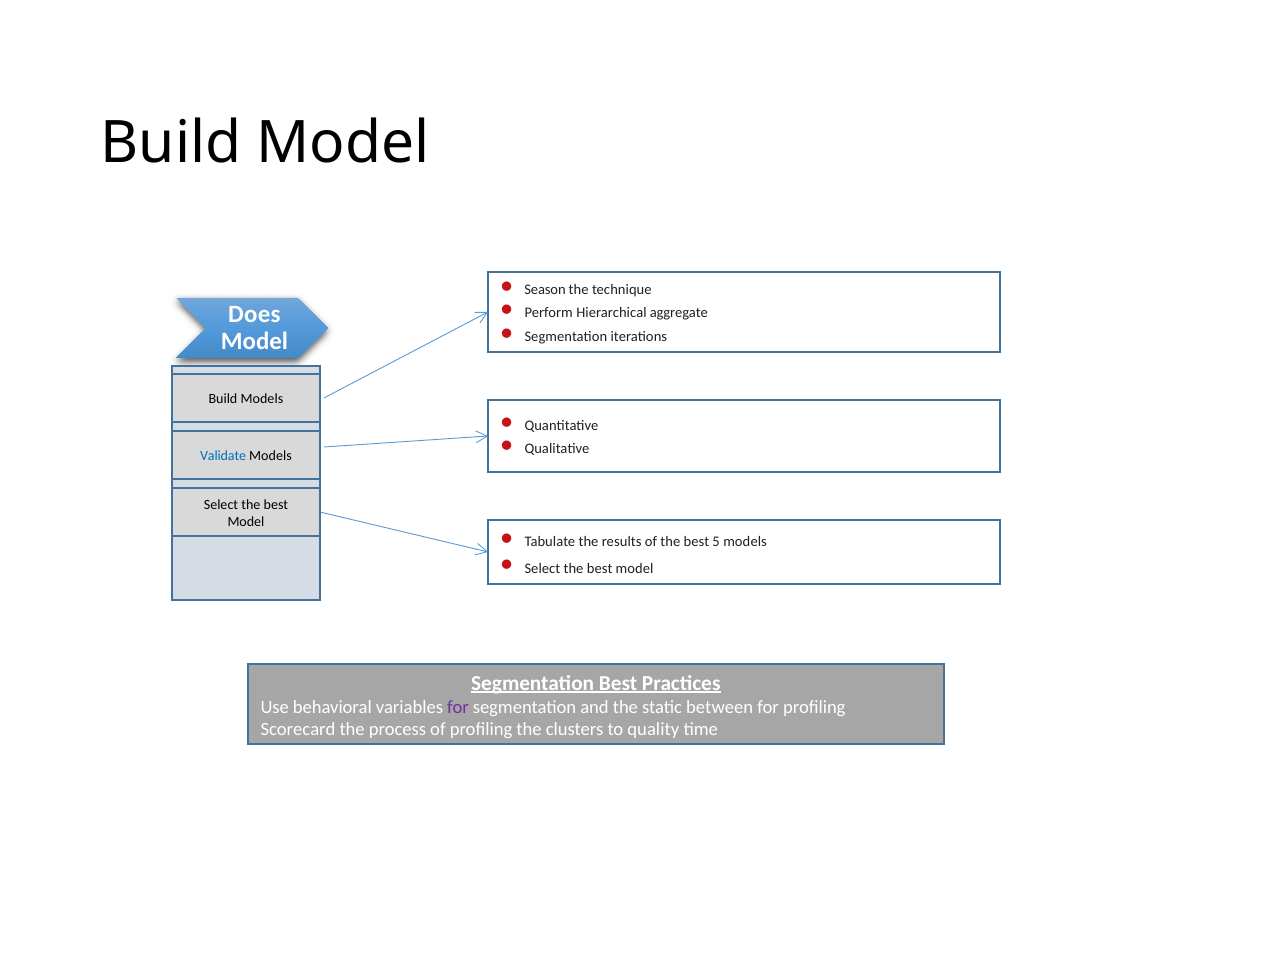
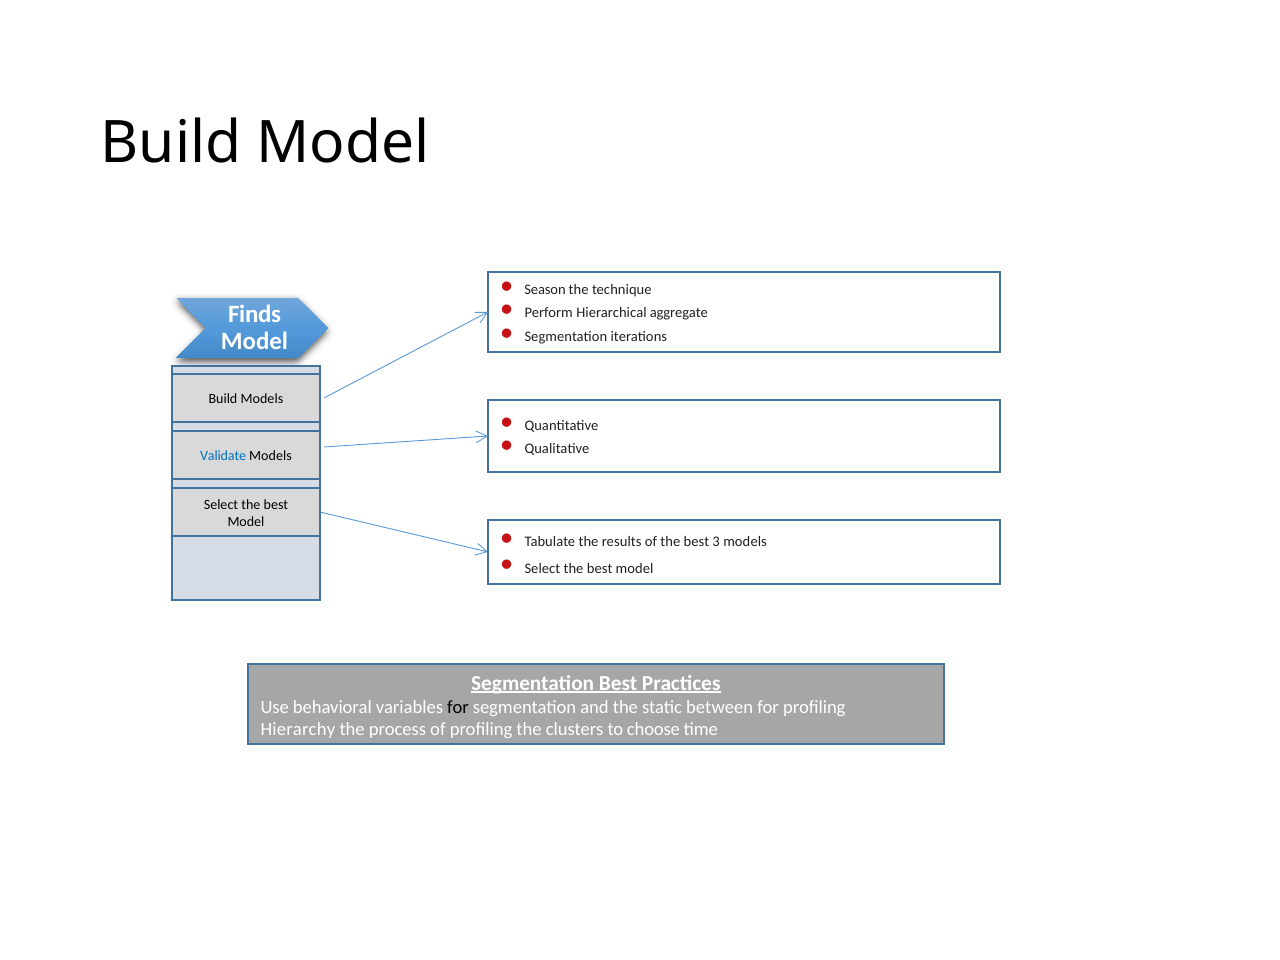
Does: Does -> Finds (255, 314)
5: 5 -> 3 (716, 541)
for colour: purple -> black (458, 707)
Scorecard: Scorecard -> Hierarchy (298, 729)
quality: quality -> choose (653, 729)
